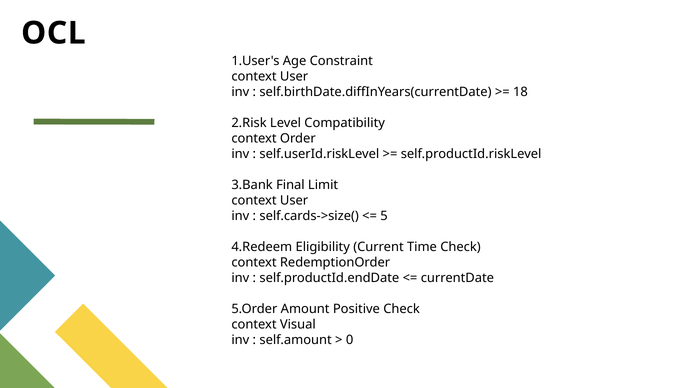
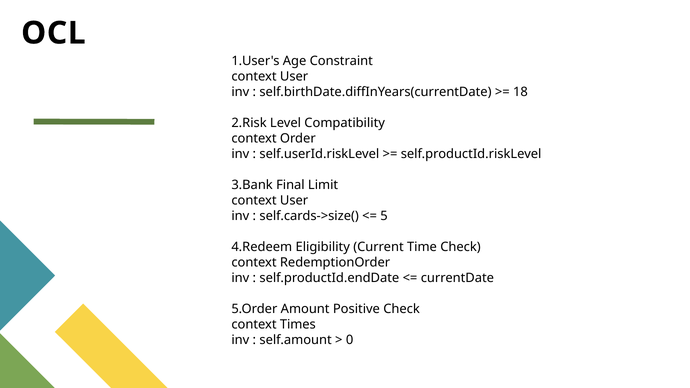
Visual: Visual -> Times (298, 325)
